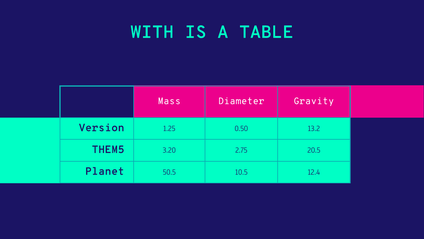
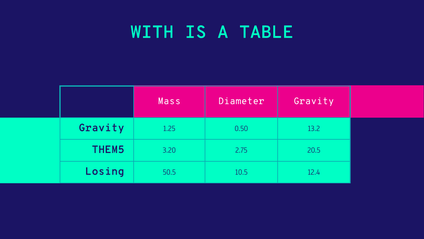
Version: Version -> Gravity (102, 127)
Planet: Planet -> Losing (105, 171)
